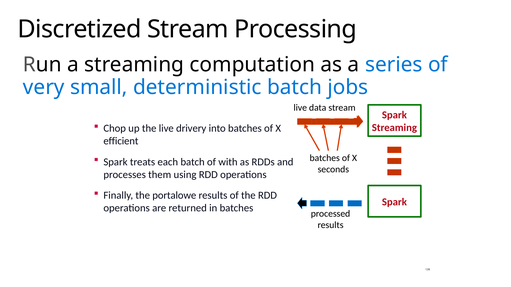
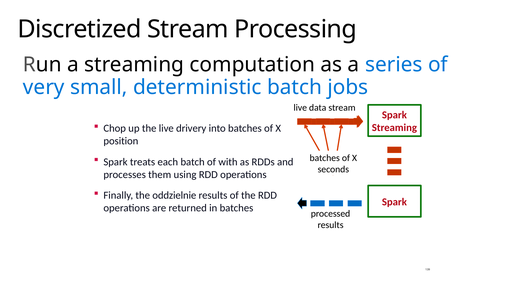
efficient: efficient -> position (121, 141)
portalowe: portalowe -> oddzielnie (174, 196)
